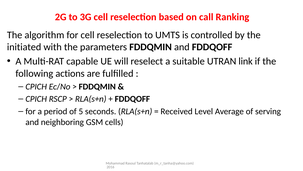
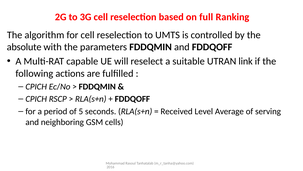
call: call -> full (206, 17)
initiated: initiated -> absolute (24, 47)
